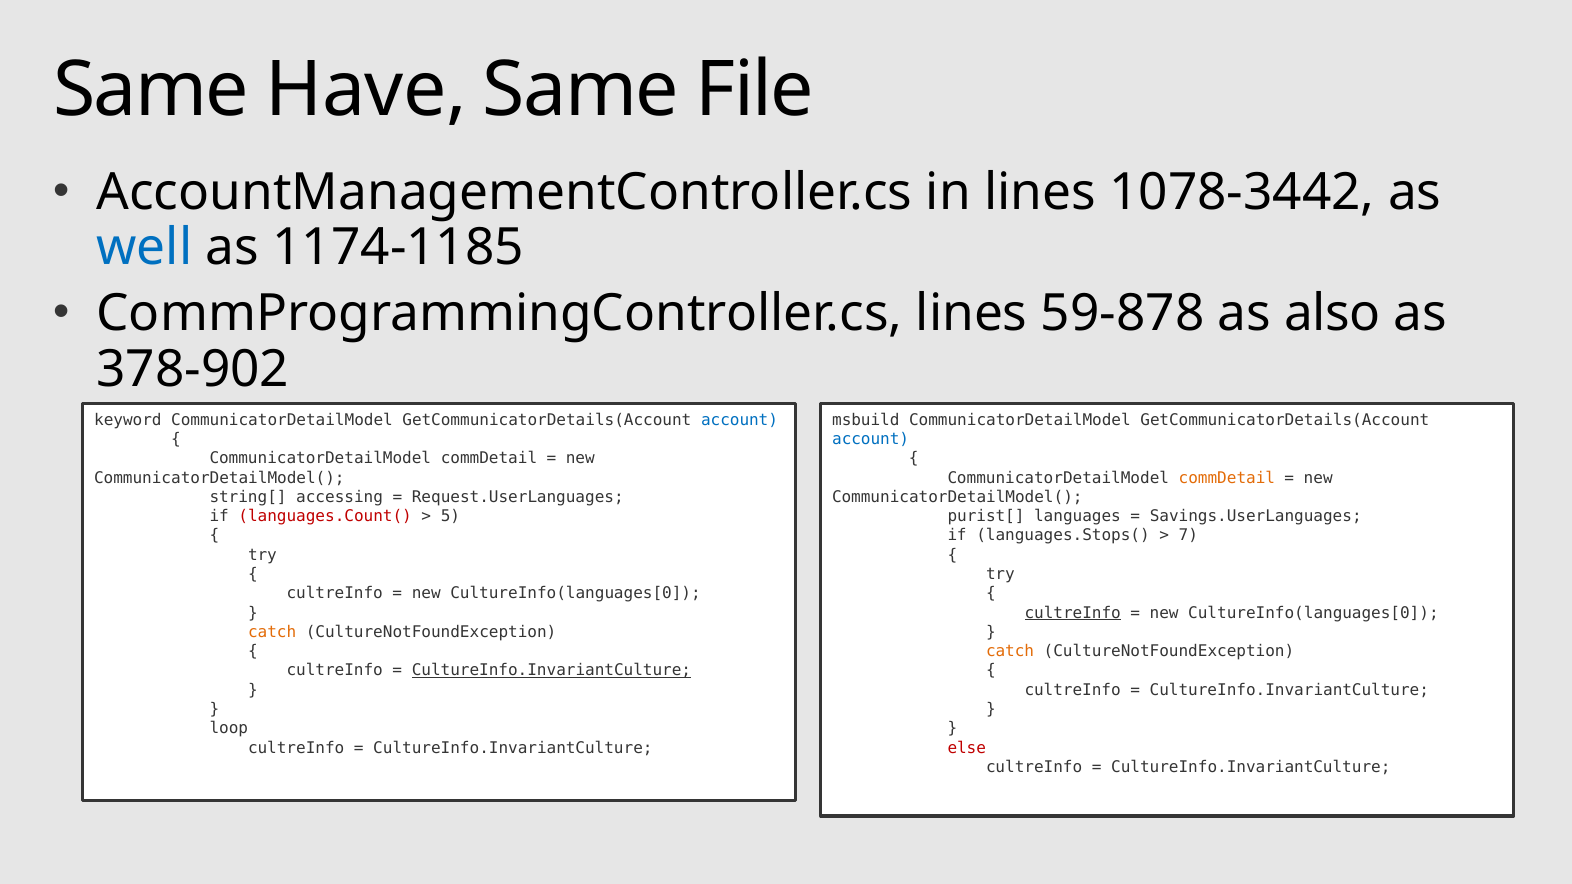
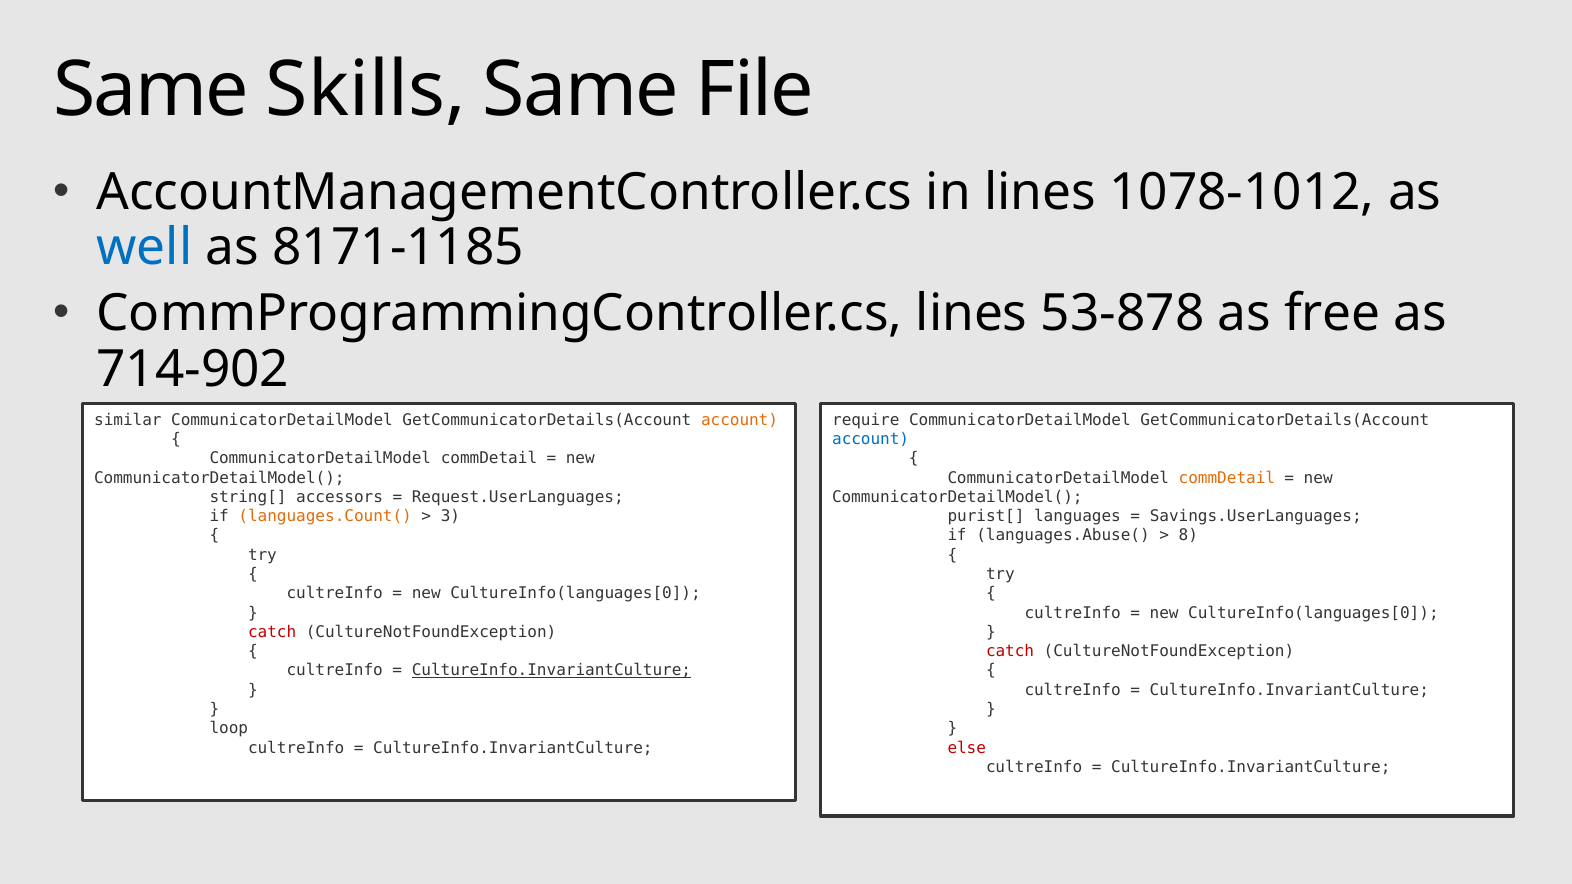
Have: Have -> Skills (366, 90)
1078-3442: 1078-3442 -> 1078-1012 (1242, 192)
1174-1185: 1174-1185 -> 8171-1185 (398, 248)
59-878: 59-878 -> 53-878 (1123, 314)
also: also -> free (1333, 314)
378-902: 378-902 -> 714-902 (193, 369)
keyword: keyword -> similar (128, 420)
account colour: blue -> orange (740, 420)
msbuild: msbuild -> require (866, 420)
accessing: accessing -> accessors (340, 497)
languages.Count( colour: red -> orange (325, 516)
5: 5 -> 3 (450, 516)
languages.Stops(: languages.Stops( -> languages.Abuse( (1063, 536)
7: 7 -> 8 (1188, 536)
cultreInfo underline: present -> none (1073, 613)
catch colour: orange -> red (272, 632)
catch colour: orange -> red (1010, 651)
